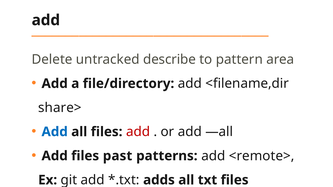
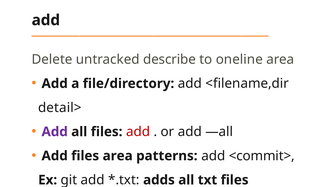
pattern: pattern -> oneline (239, 60)
share>: share> -> detail> (60, 108)
Add colour: blue -> purple (55, 132)
files past: past -> area (118, 156)
<remote>: <remote> -> <commit> (262, 156)
